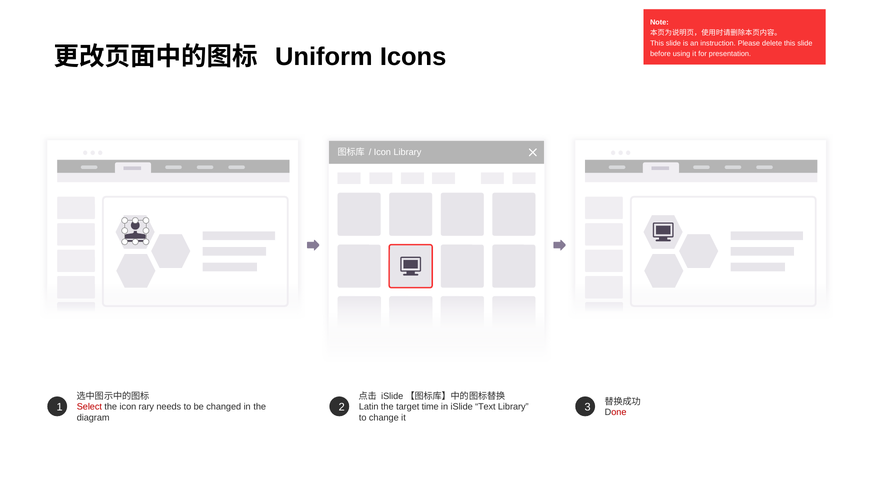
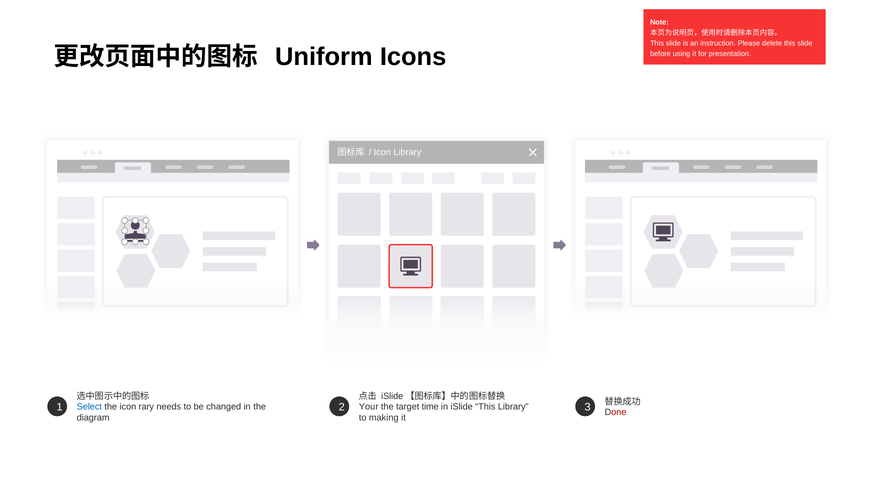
Select colour: red -> blue (89, 407)
Latin: Latin -> Your (369, 407)
iSlide Text: Text -> This (485, 407)
change: change -> making (384, 418)
